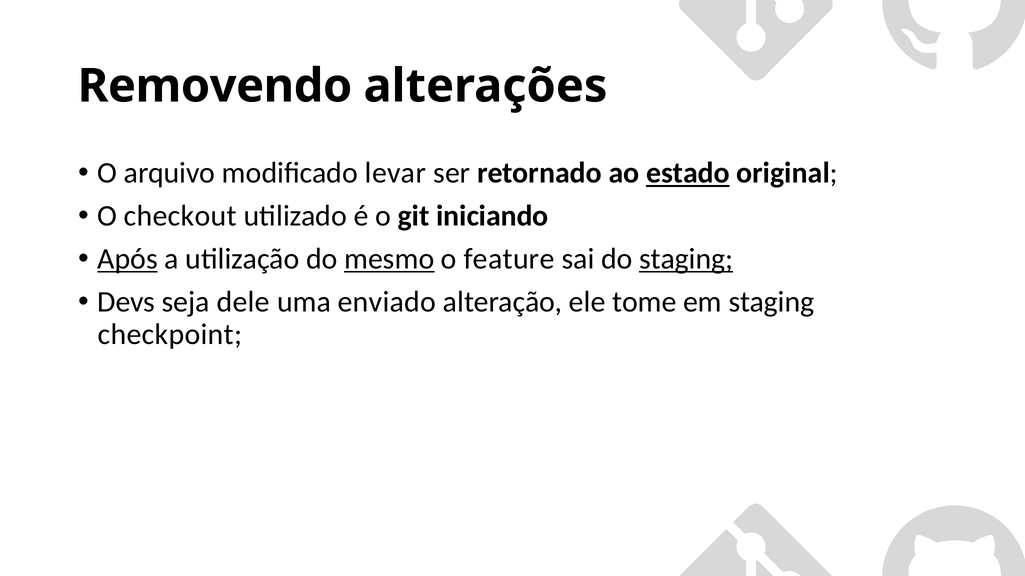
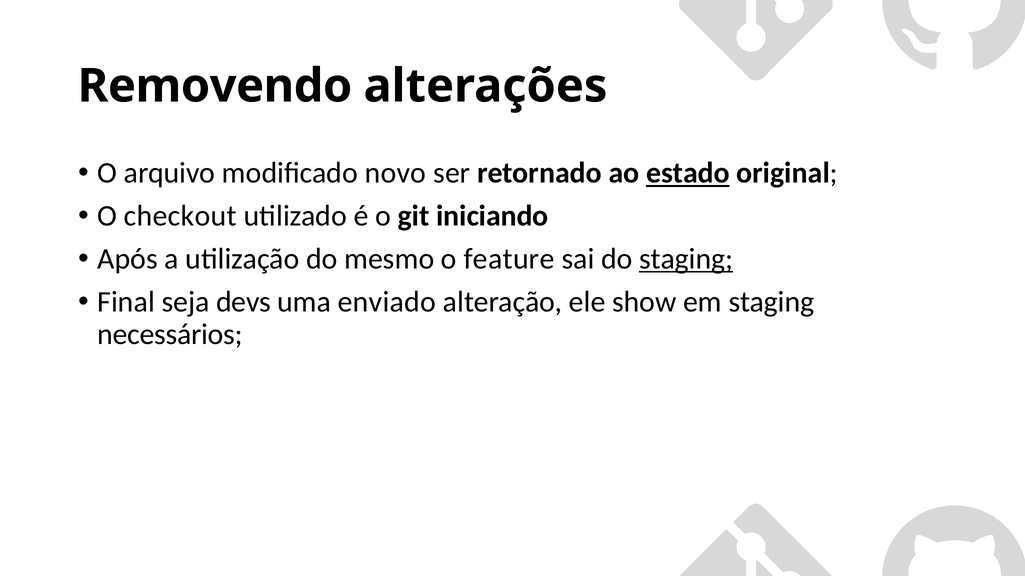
levar: levar -> novo (395, 173)
Após underline: present -> none (128, 259)
mesmo underline: present -> none (389, 259)
Devs: Devs -> Final (126, 302)
dele: dele -> devs (243, 302)
tome: tome -> show (644, 302)
checkpoint: checkpoint -> necessários (170, 335)
